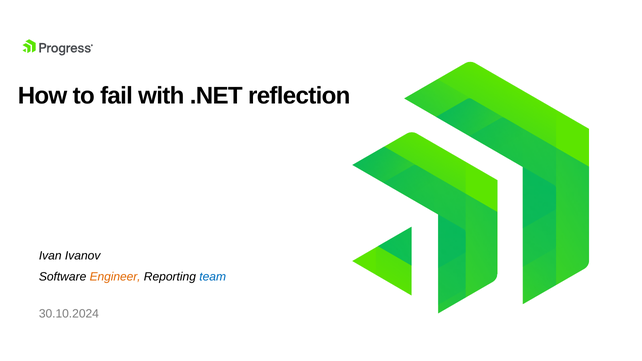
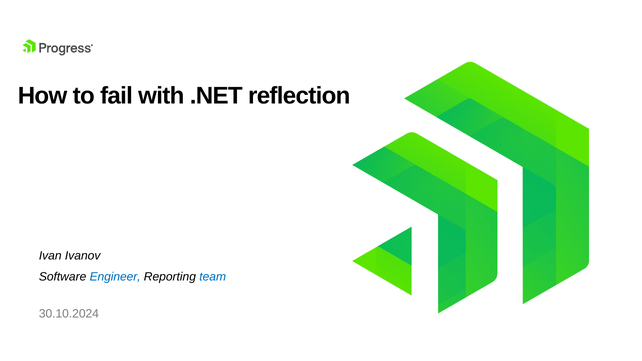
Engineer colour: orange -> blue (115, 277)
